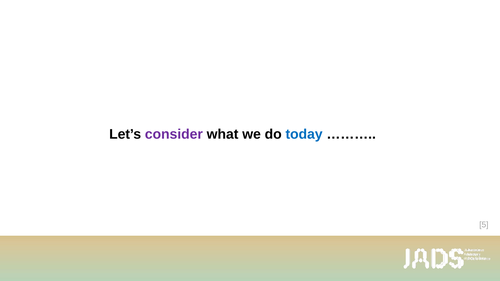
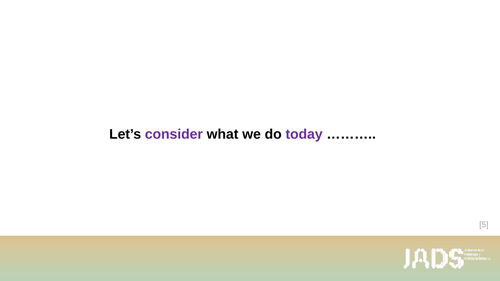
today colour: blue -> purple (304, 134)
